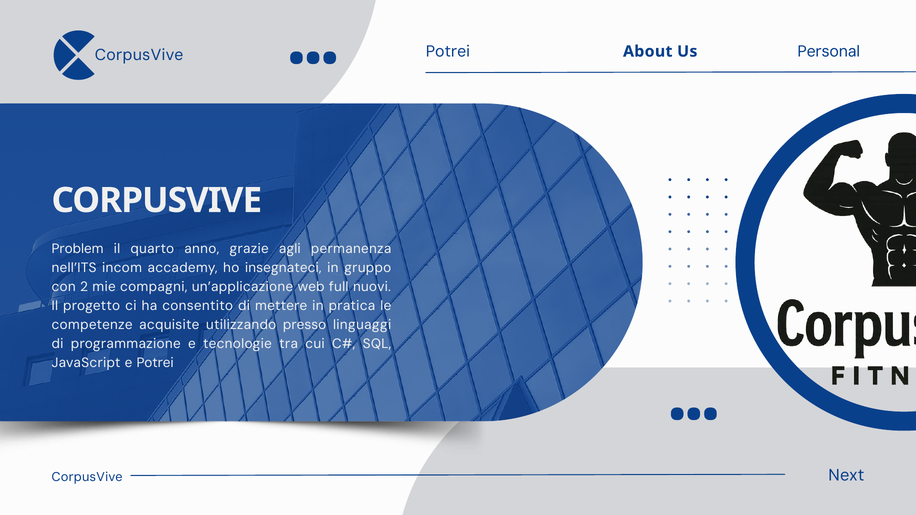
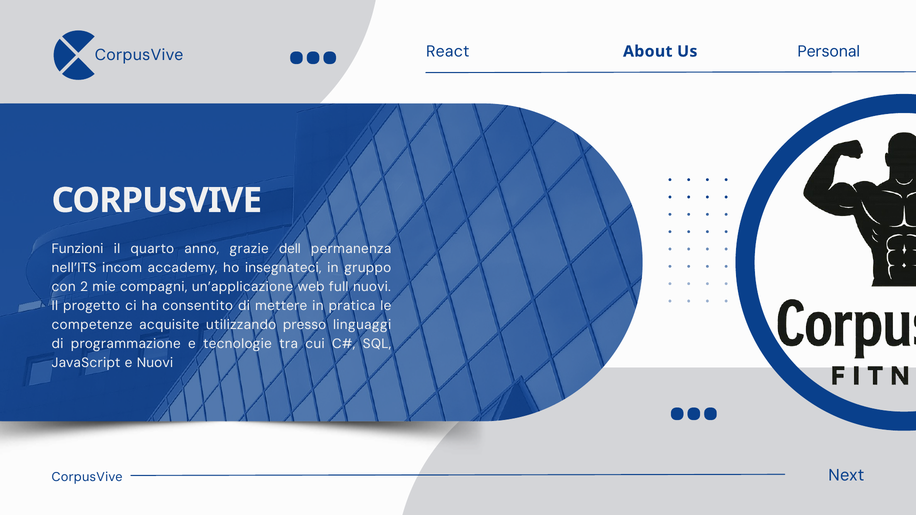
CorpusVive Potrei: Potrei -> React (448, 51)
Problem: Problem -> Funzioni (78, 249)
agli: agli -> dell (290, 249)
e Potrei: Potrei -> Nuovi (155, 363)
